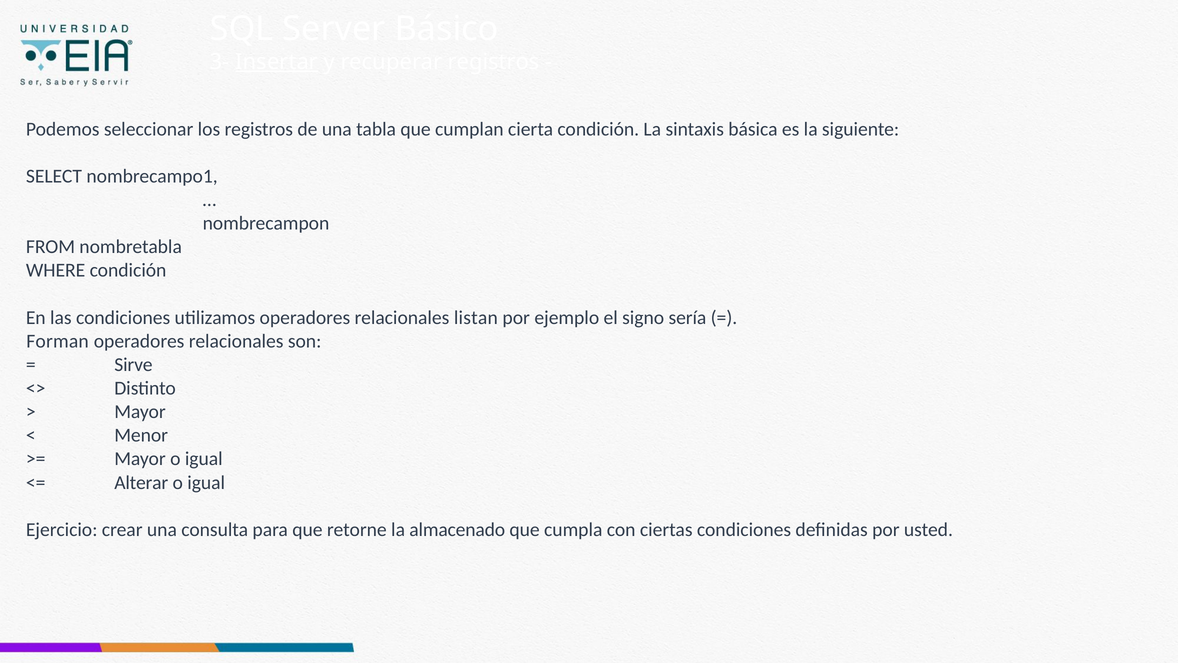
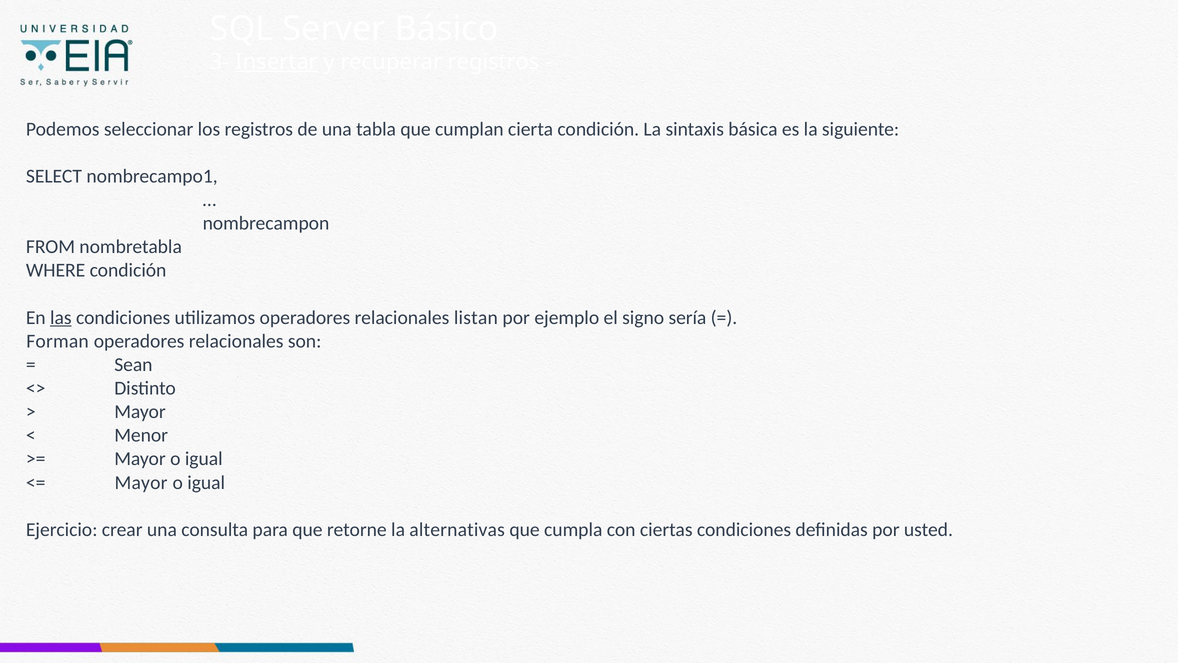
las underline: none -> present (61, 317)
Sirve: Sirve -> Sean (133, 365)
Alterar: Alterar -> Mayor (141, 482)
almacenado: almacenado -> alternativas (457, 529)
